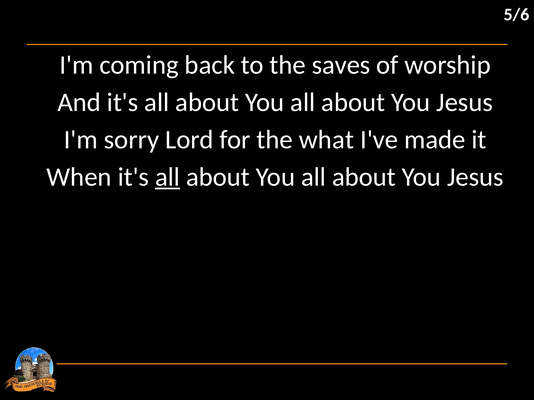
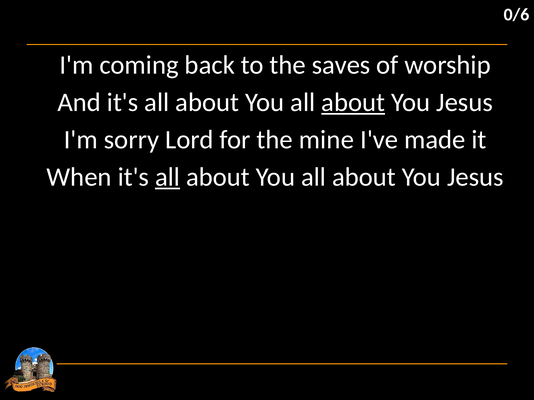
5/6: 5/6 -> 0/6 (516, 15)
about underline: none -> present (353, 103)
what: what -> mine (326, 140)
